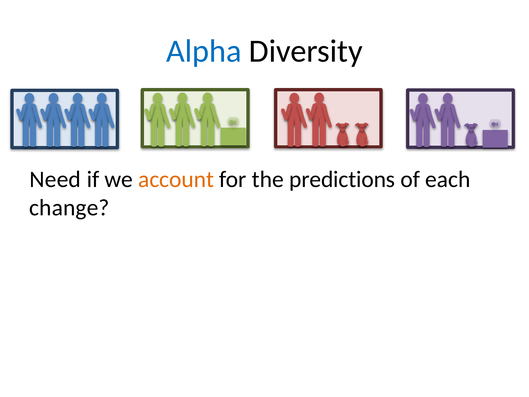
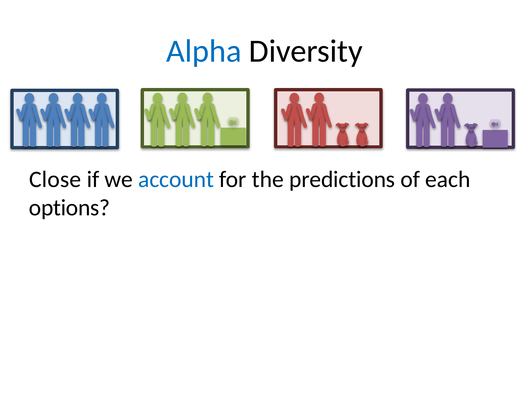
Need: Need -> Close (55, 179)
account colour: orange -> blue (176, 179)
change: change -> options (70, 208)
